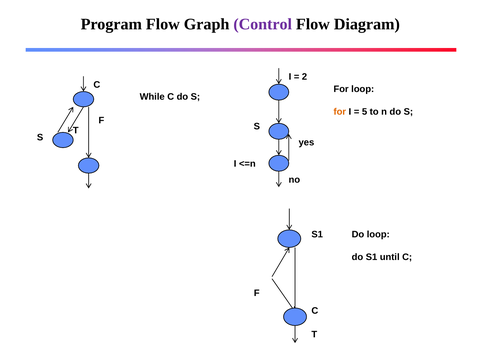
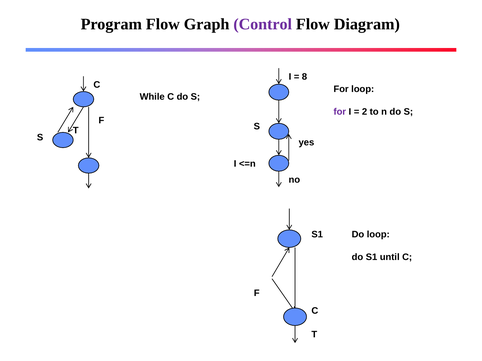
2: 2 -> 8 (305, 77)
for colour: orange -> purple (340, 112)
5: 5 -> 2 (365, 112)
